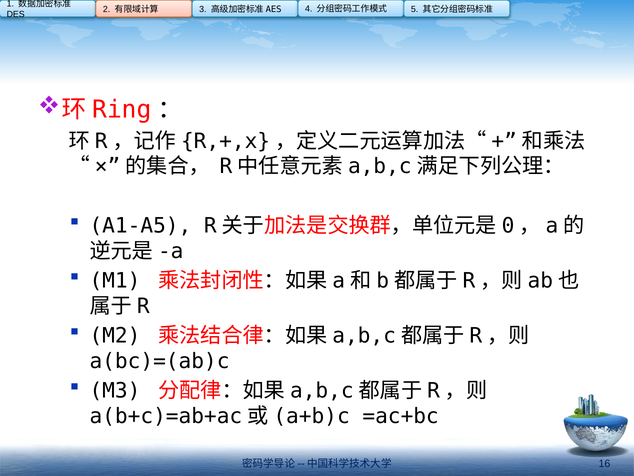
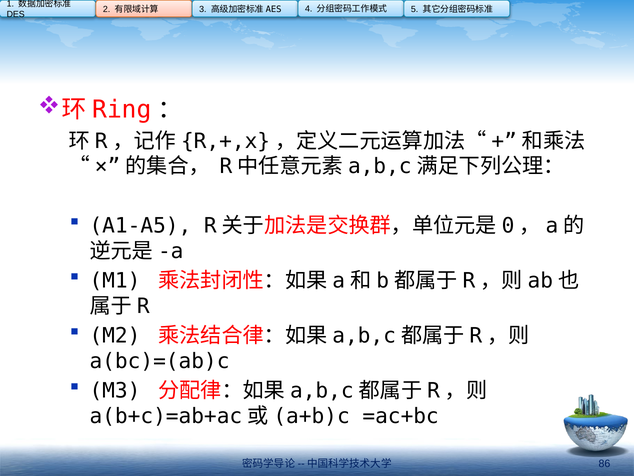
16: 16 -> 86 (604, 464)
